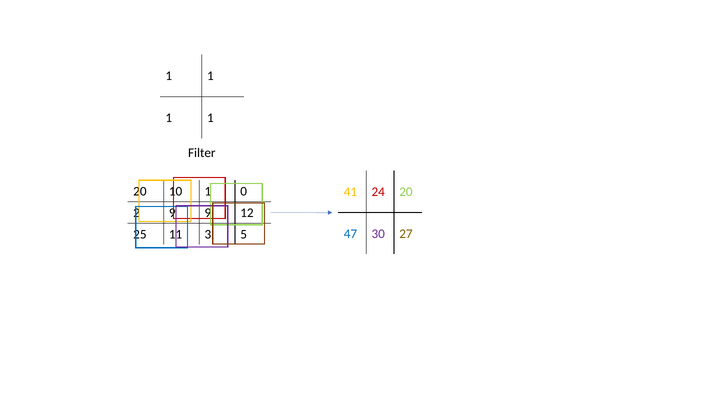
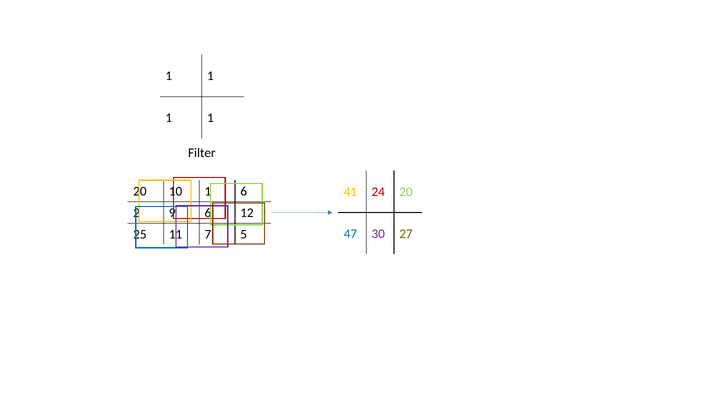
1 0: 0 -> 6 (244, 191)
9 9: 9 -> 6 (208, 212)
3: 3 -> 7 (208, 234)
